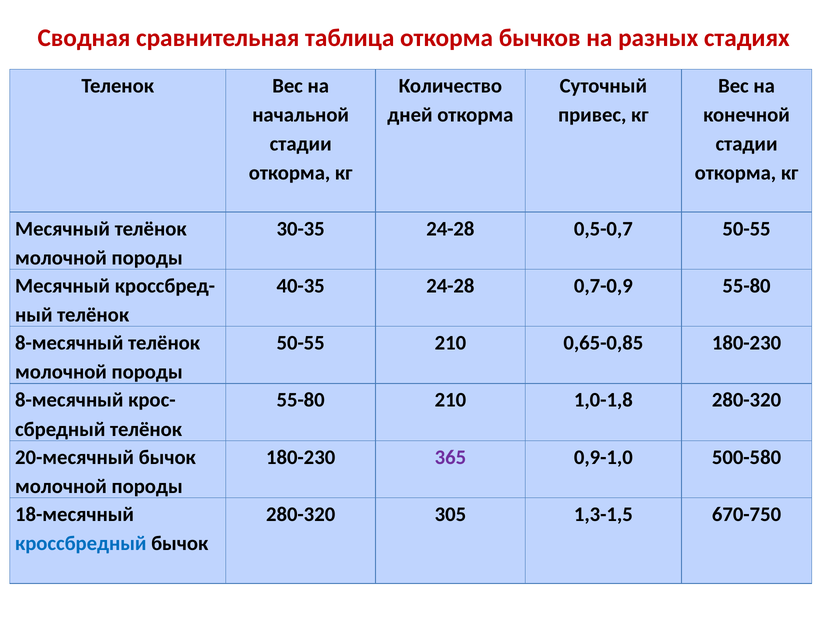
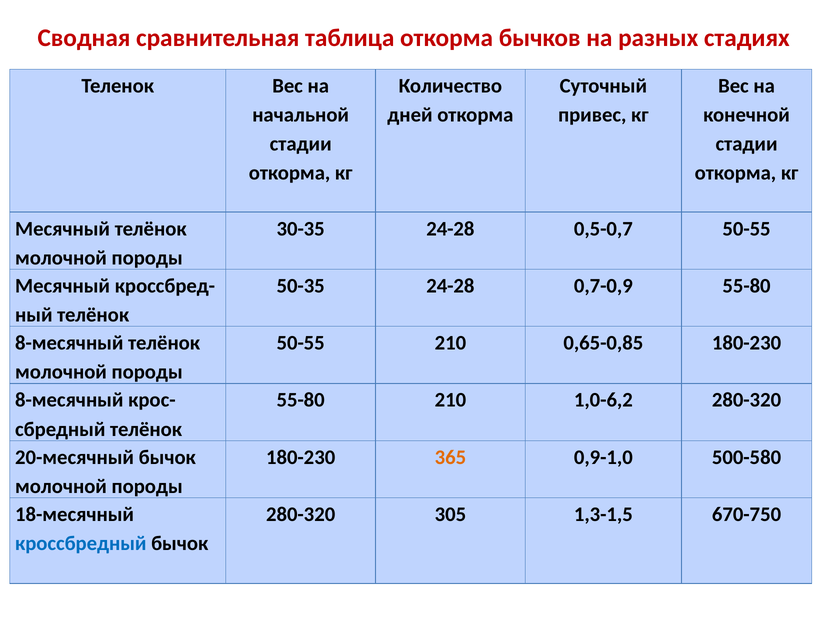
40-35: 40-35 -> 50-35 (301, 286)
1,0-1,8: 1,0-1,8 -> 1,0-6,2 (603, 400)
365 colour: purple -> orange (450, 457)
